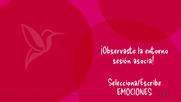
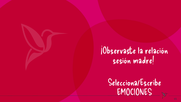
entorno: entorno -> relación (157, 51)
asocia: asocia -> madre (144, 60)
